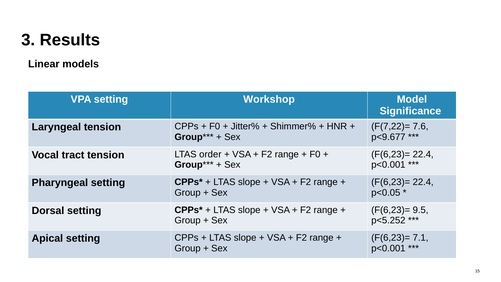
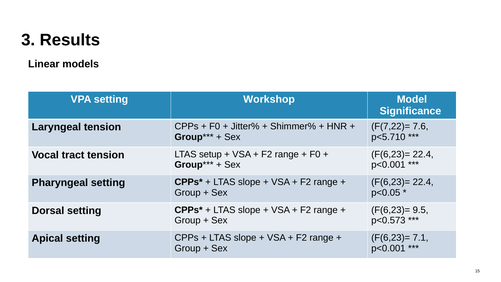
p<9.677: p<9.677 -> p<5.710 (388, 137)
order: order -> setup (210, 154)
p<5.252: p<5.252 -> p<0.573 (388, 220)
